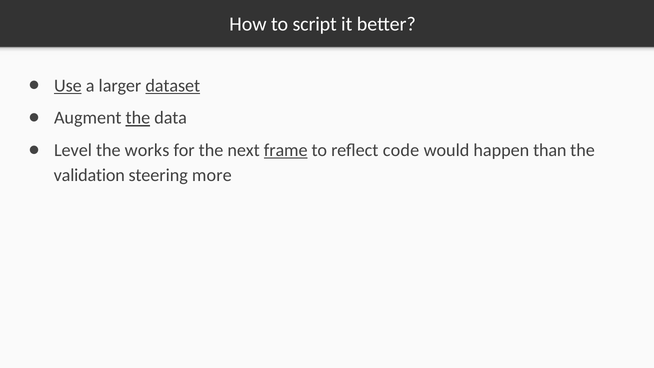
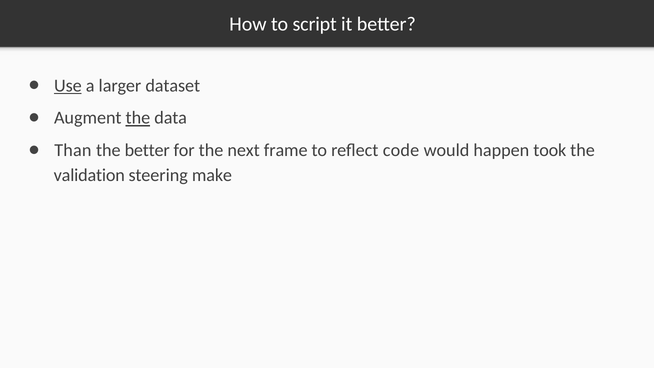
dataset underline: present -> none (173, 85)
Level: Level -> Than (73, 150)
the works: works -> better (147, 150)
frame underline: present -> none (286, 150)
than: than -> took (550, 150)
more: more -> make (212, 175)
